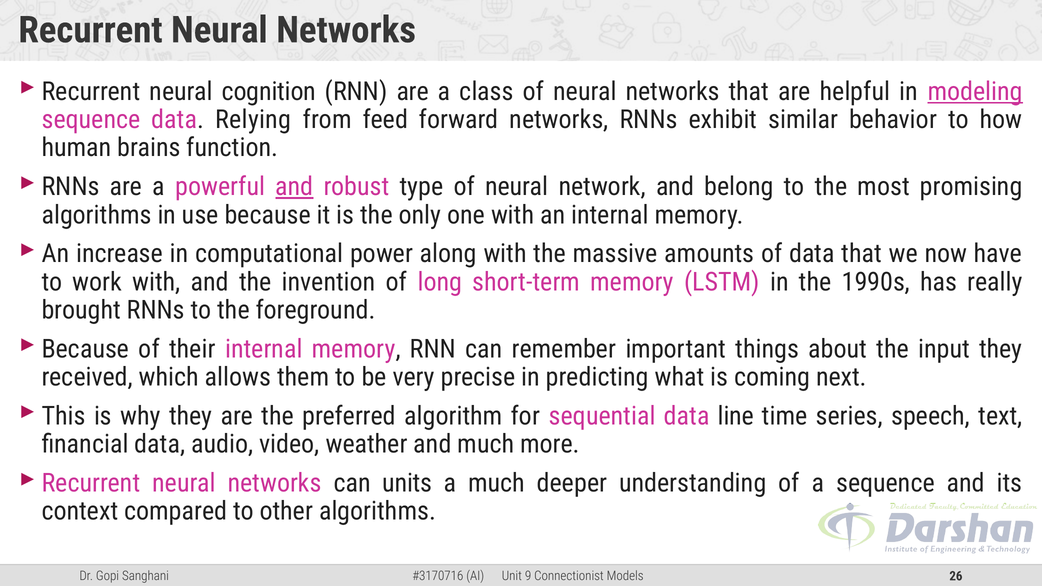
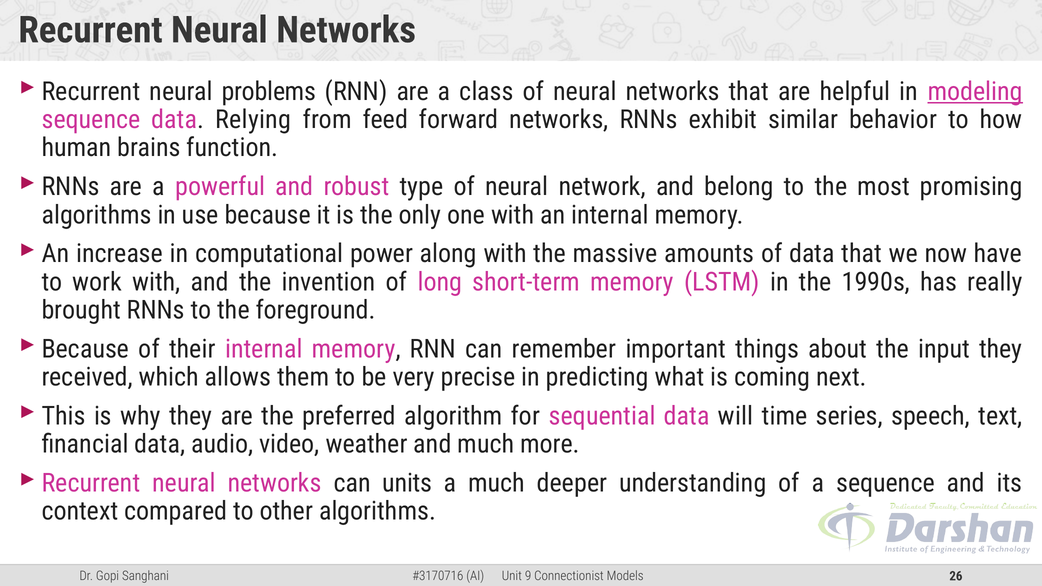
cognition: cognition -> problems (269, 92)
and underline: present -> none (294, 187)
line: line -> will (736, 416)
